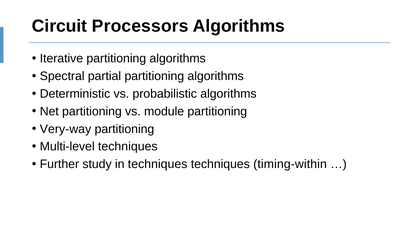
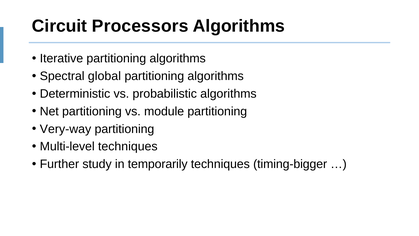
partial: partial -> global (104, 76)
in techniques: techniques -> temporarily (158, 164)
timing-within: timing-within -> timing-bigger (290, 164)
